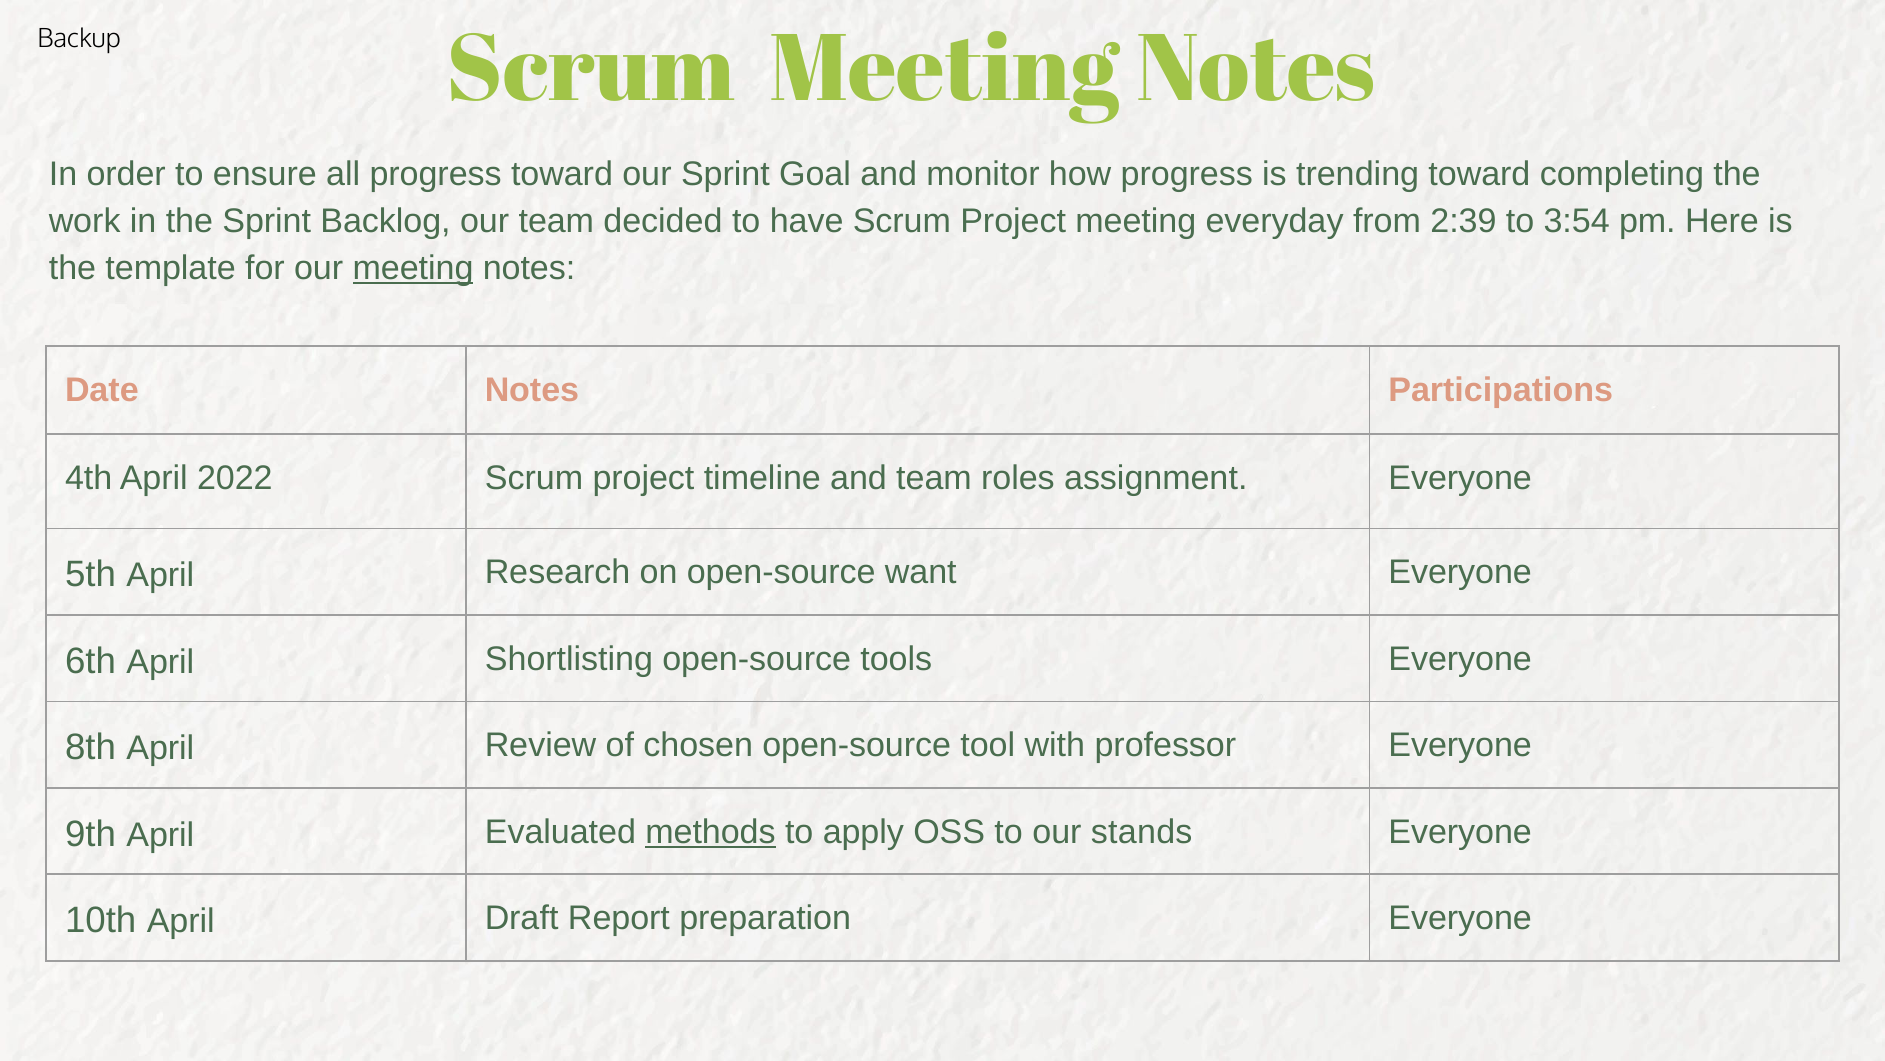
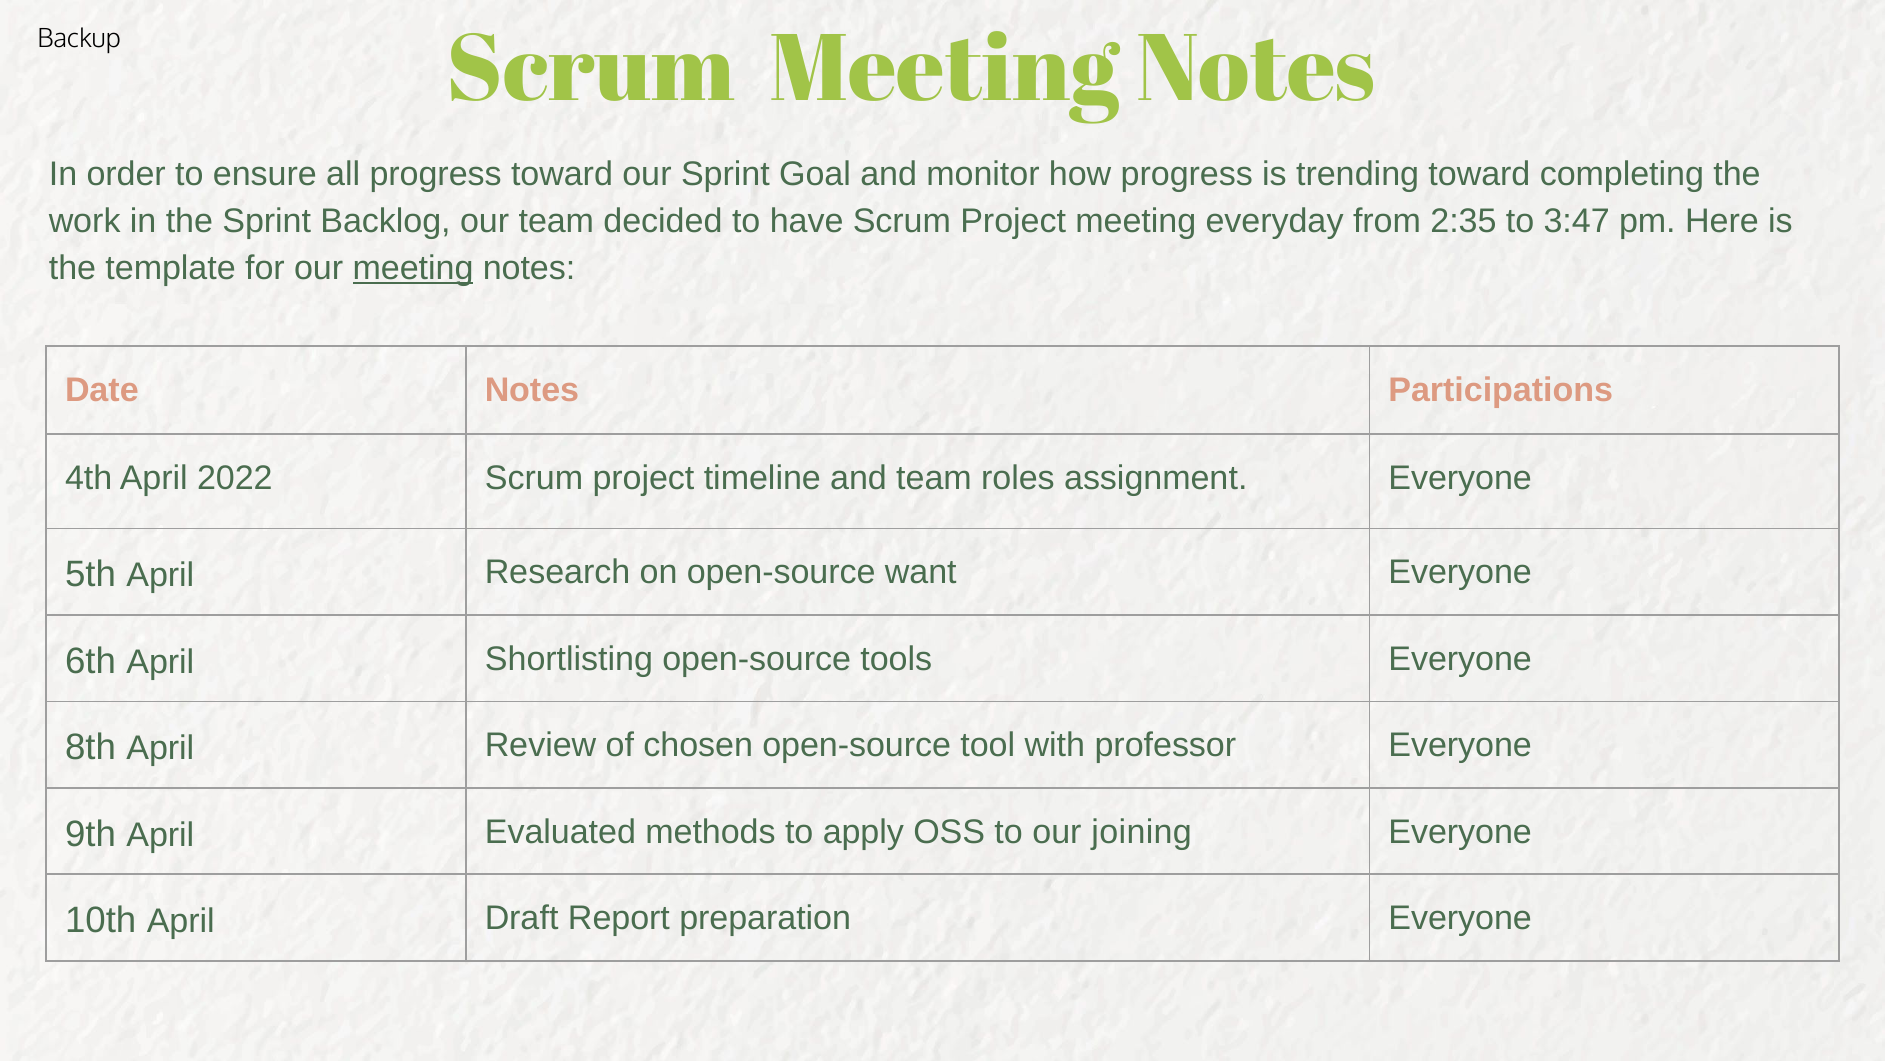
2:39: 2:39 -> 2:35 (1463, 221)
3:54: 3:54 -> 3:47 (1577, 221)
methods underline: present -> none (711, 831)
stands: stands -> joining (1142, 831)
